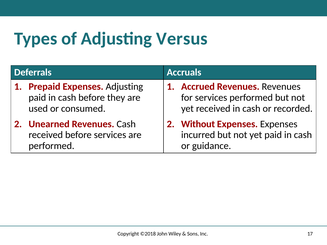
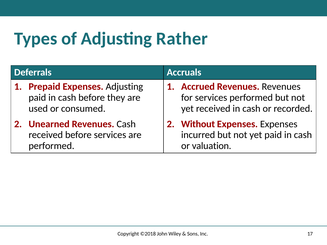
Versus: Versus -> Rather (182, 39)
guidance: guidance -> valuation (212, 146)
